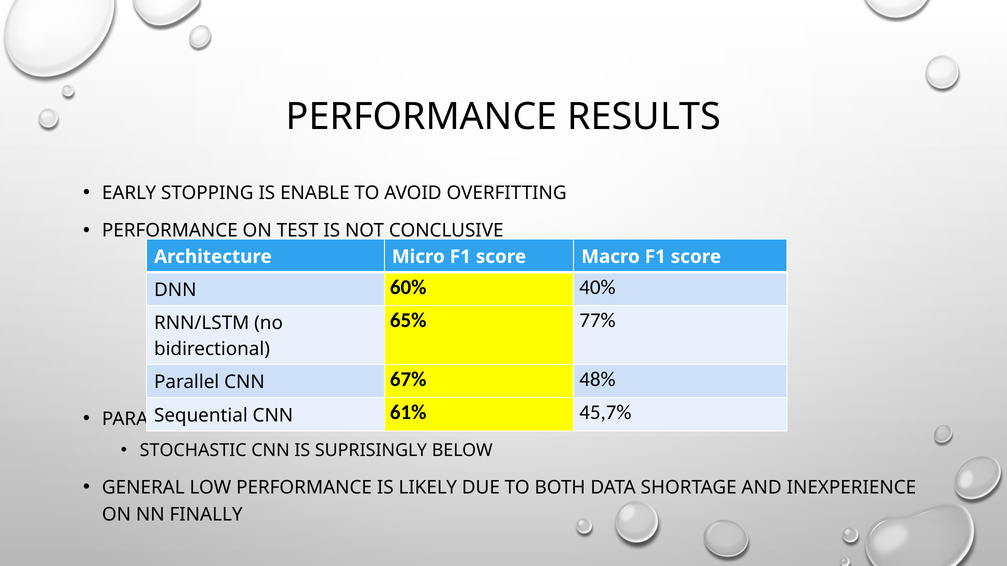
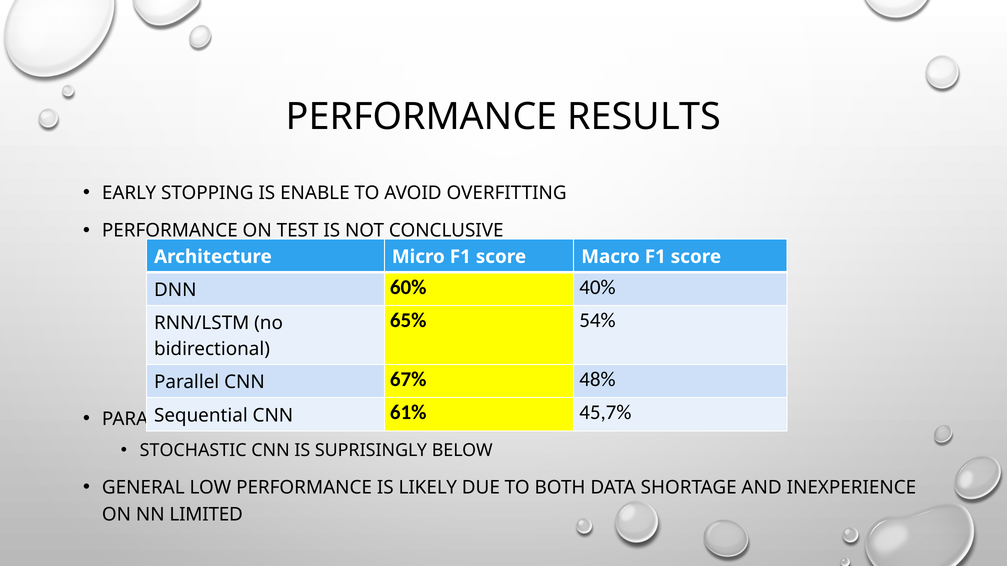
77%: 77% -> 54% (597, 321)
FINALLY: FINALLY -> LIMITED (206, 515)
